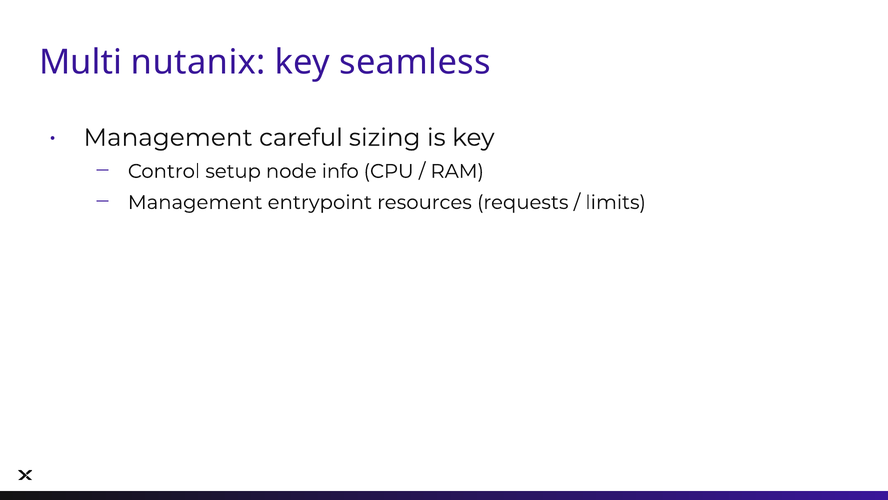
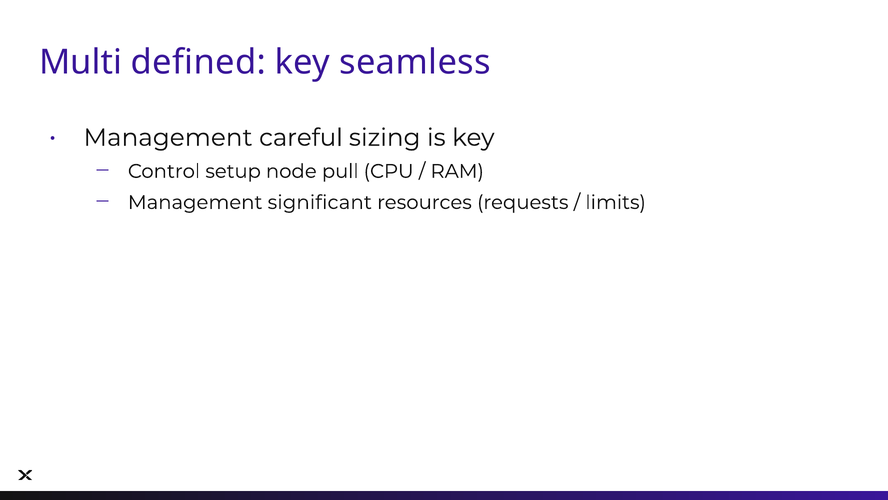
nutanix: nutanix -> defined (198, 62)
info: info -> pull (340, 171)
entrypoint: entrypoint -> significant (320, 202)
